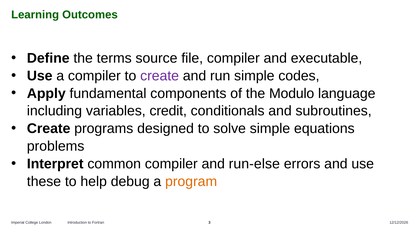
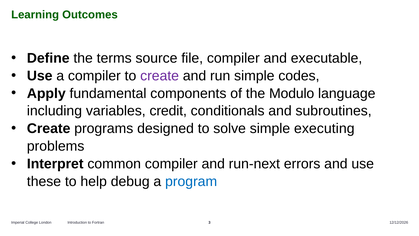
equations: equations -> executing (324, 128)
run-else: run-else -> run-next (254, 164)
program colour: orange -> blue (191, 181)
